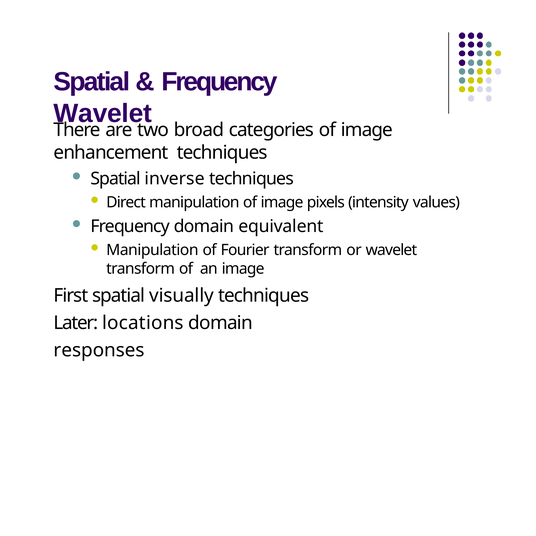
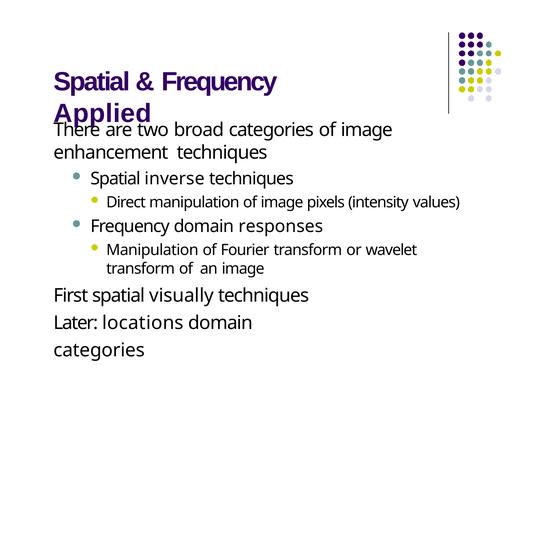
Wavelet: Wavelet -> Applied (103, 113)
equivalent: equivalent -> responses (281, 226)
responses: responses -> categories (99, 350)
